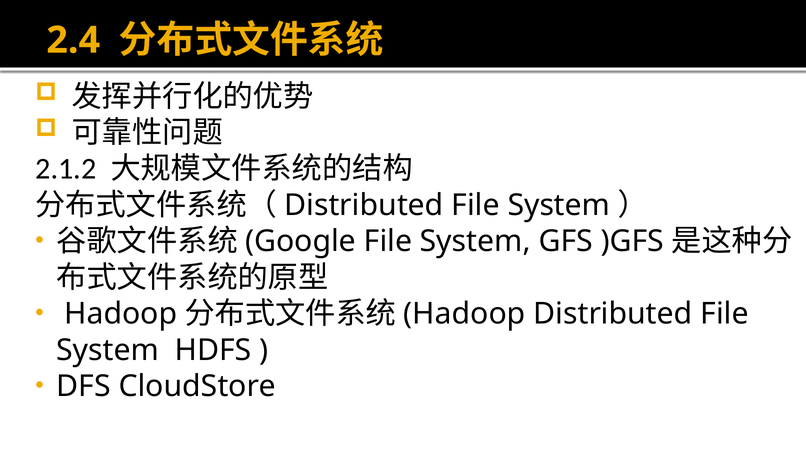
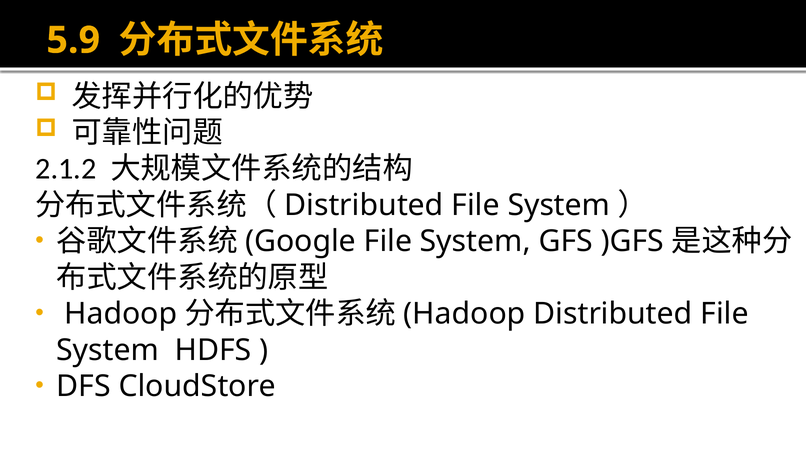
2.4: 2.4 -> 5.9 (73, 40)
